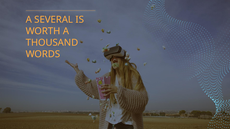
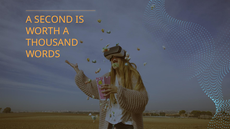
SEVERAL: SEVERAL -> SECOND (54, 20)
